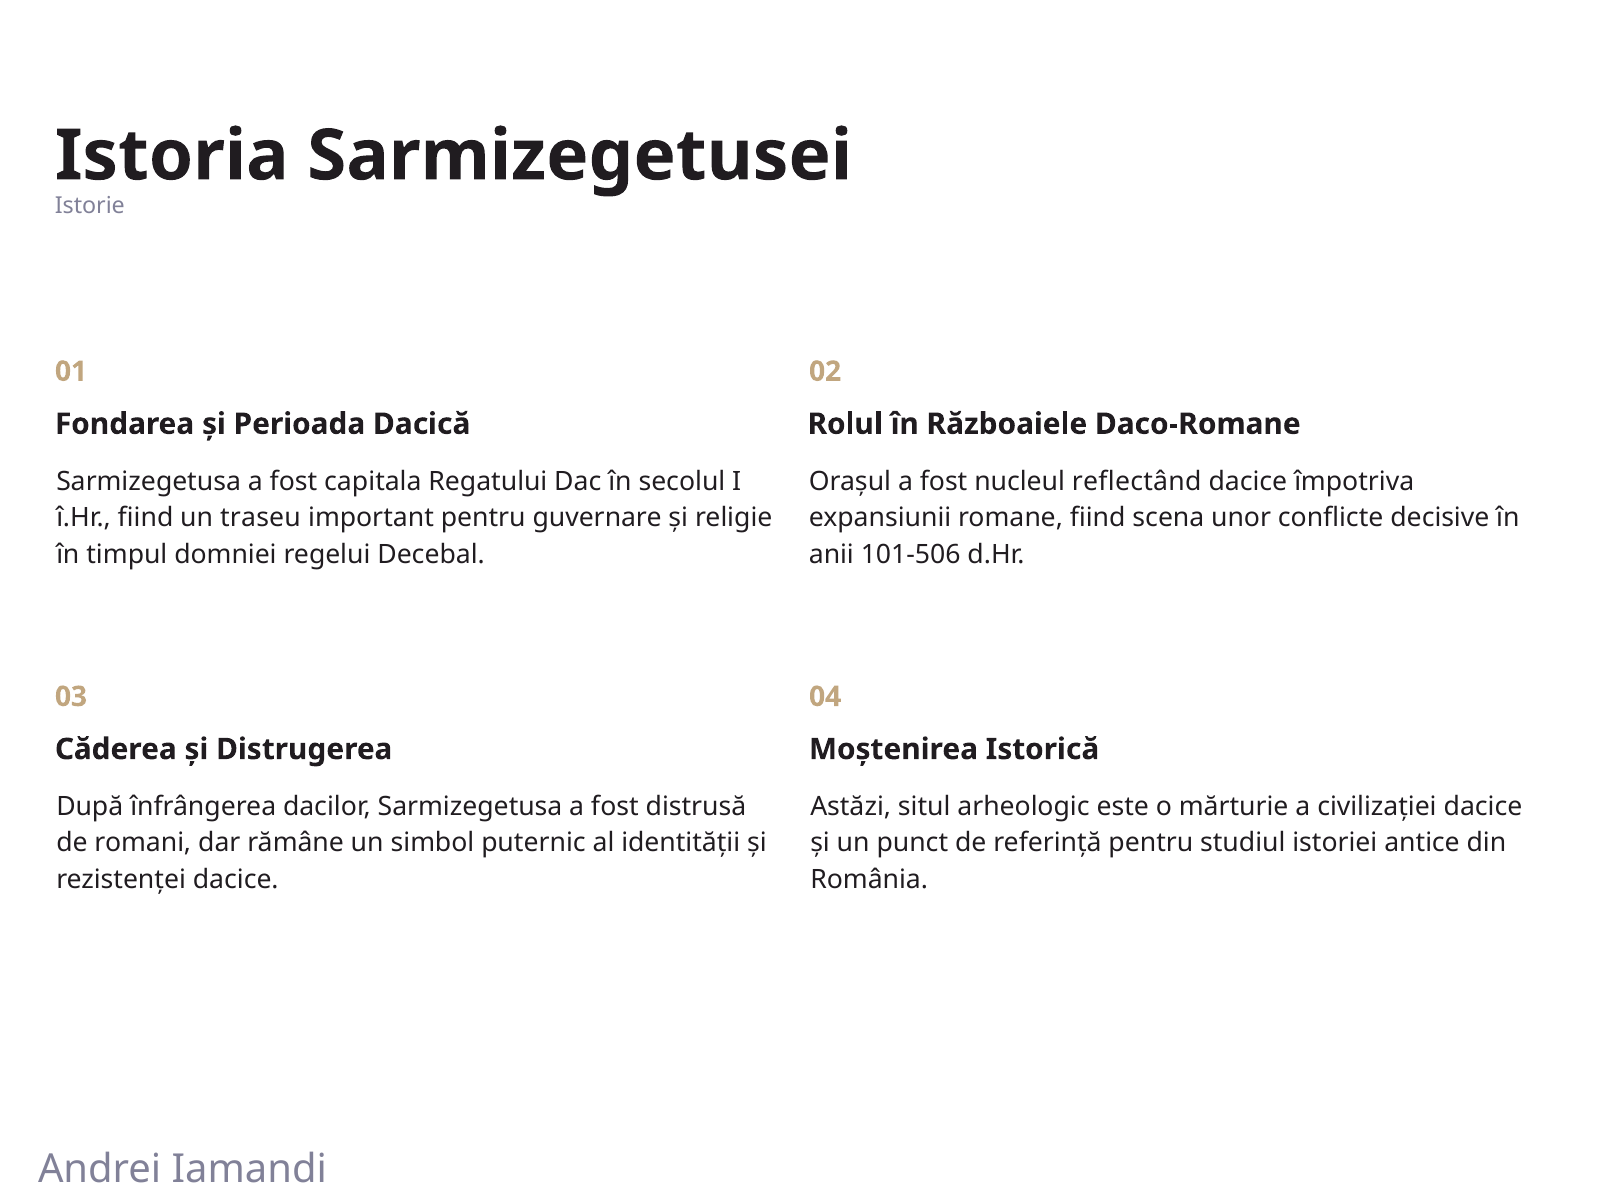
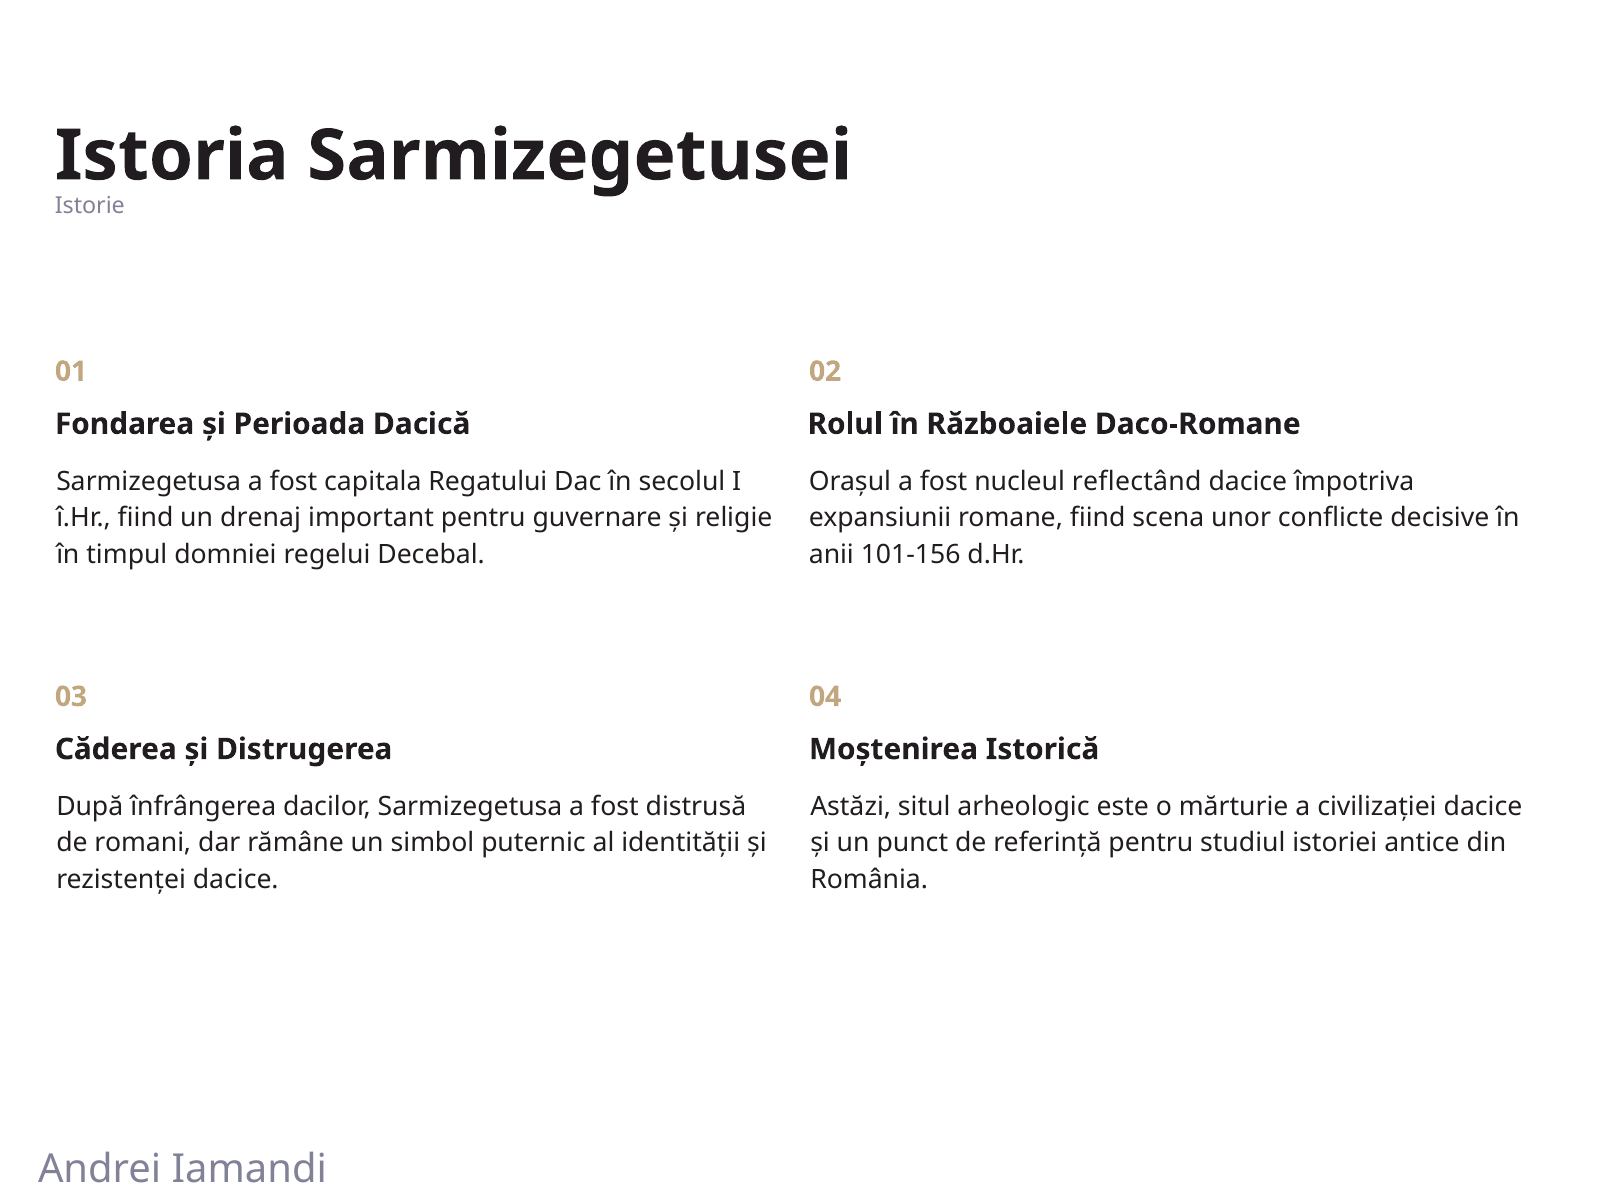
traseu: traseu -> drenaj (261, 518)
101-506: 101-506 -> 101-156 (911, 554)
